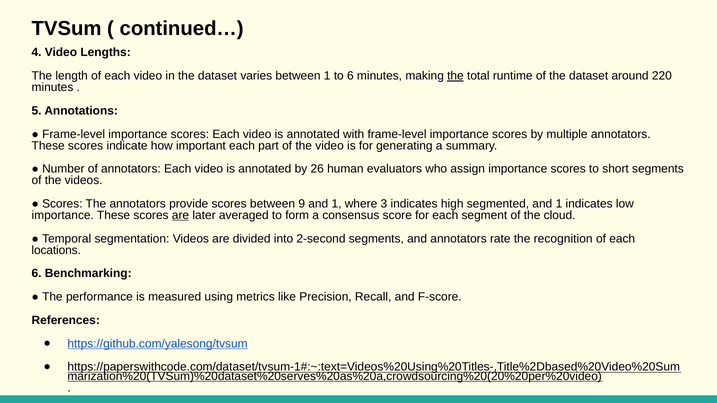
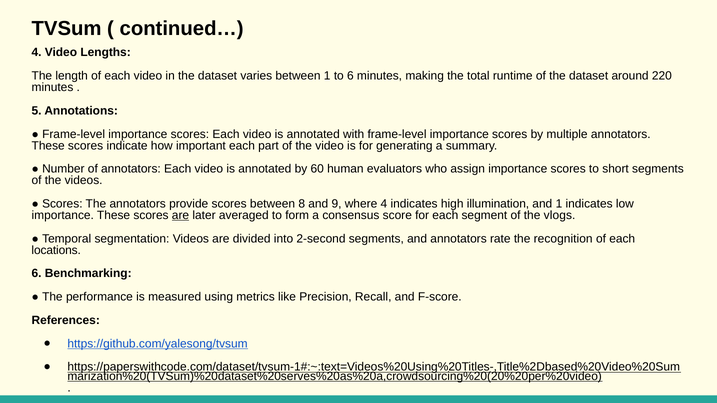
the underline: present -> none (455, 76)
26: 26 -> 60 (317, 169)
9: 9 -> 8 (302, 204)
1: 1 -> 9 (337, 204)
where 3: 3 -> 4 (384, 204)
segmented: segmented -> illumination (498, 204)
cloud: cloud -> vlogs (560, 215)
